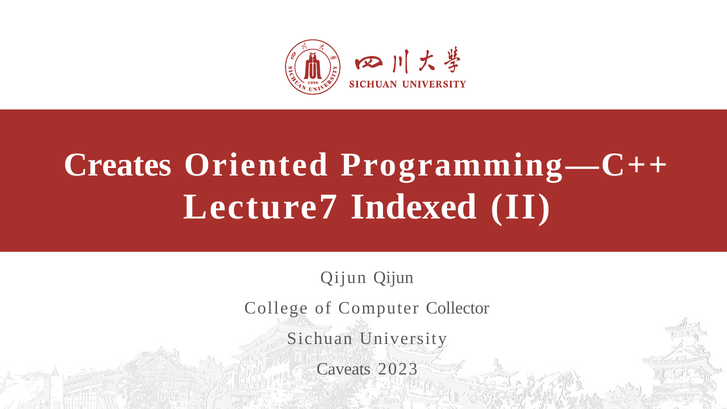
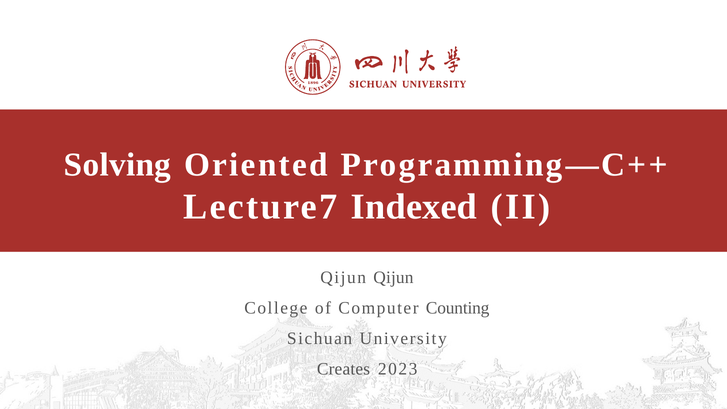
Creates: Creates -> Solving (118, 165)
Collector: Collector -> Counting (458, 308)
Caveats: Caveats -> Creates (343, 369)
